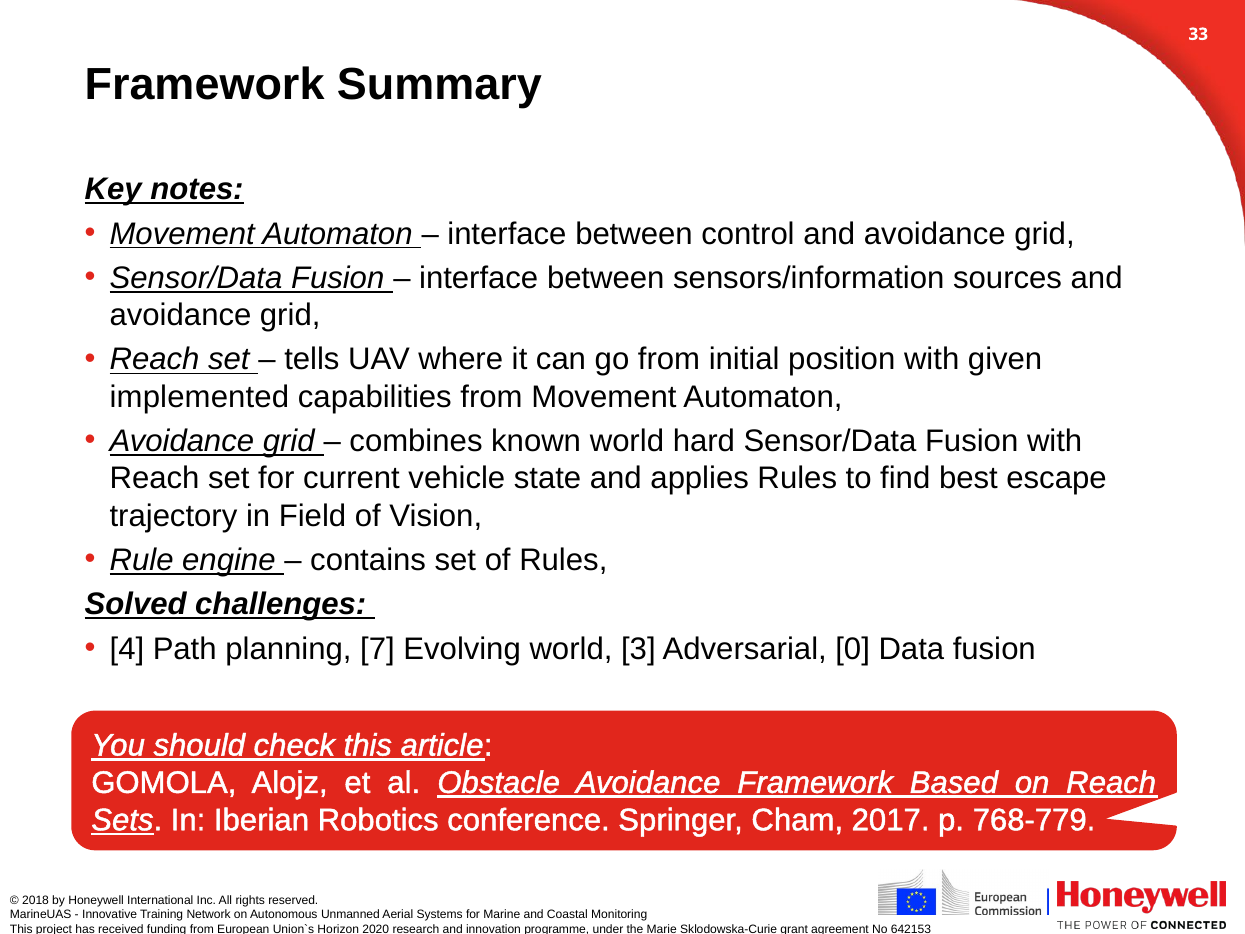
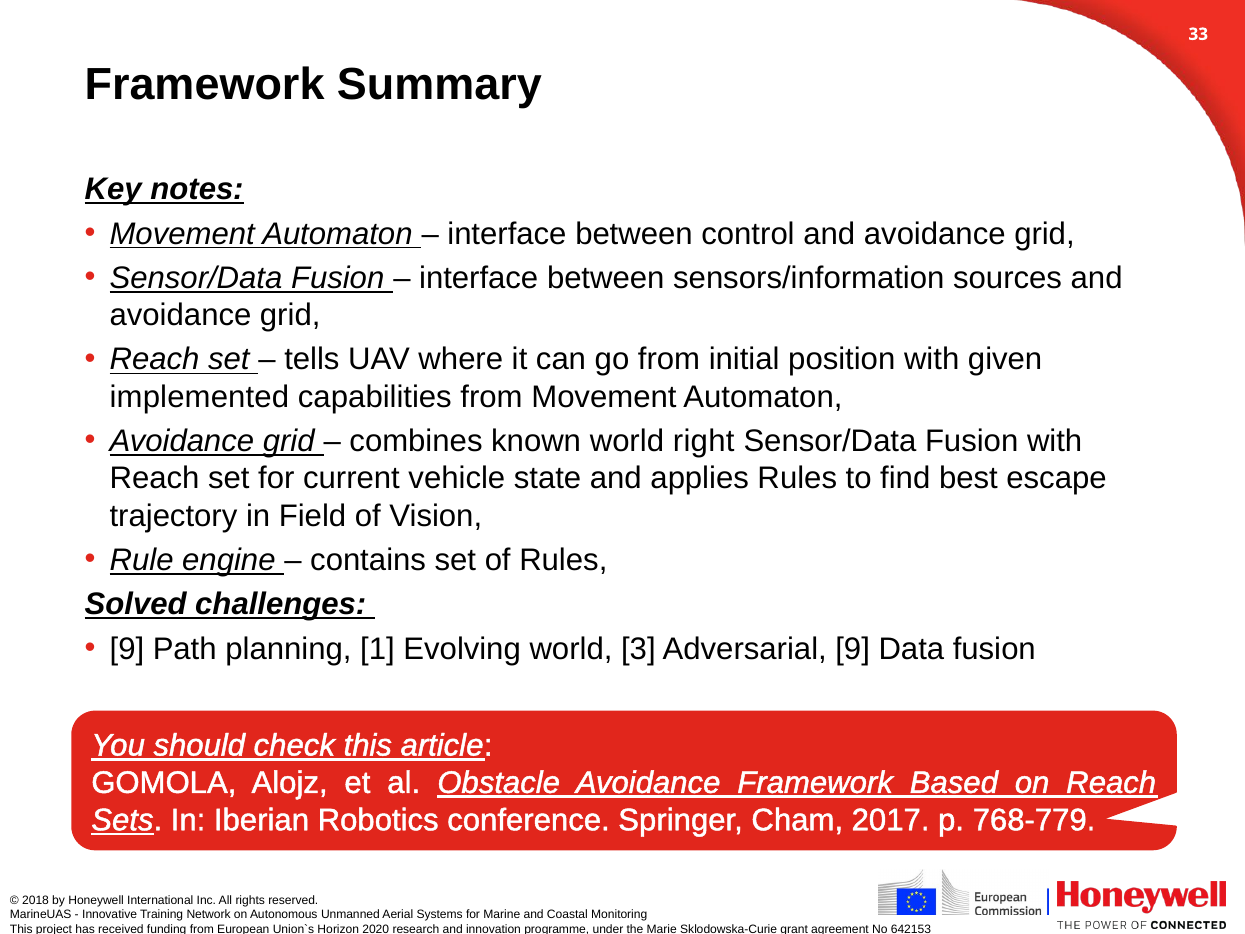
hard: hard -> right (704, 441)
4: 4 -> 9 (127, 649)
7: 7 -> 1 (377, 649)
Adversarial 0: 0 -> 9 (853, 649)
